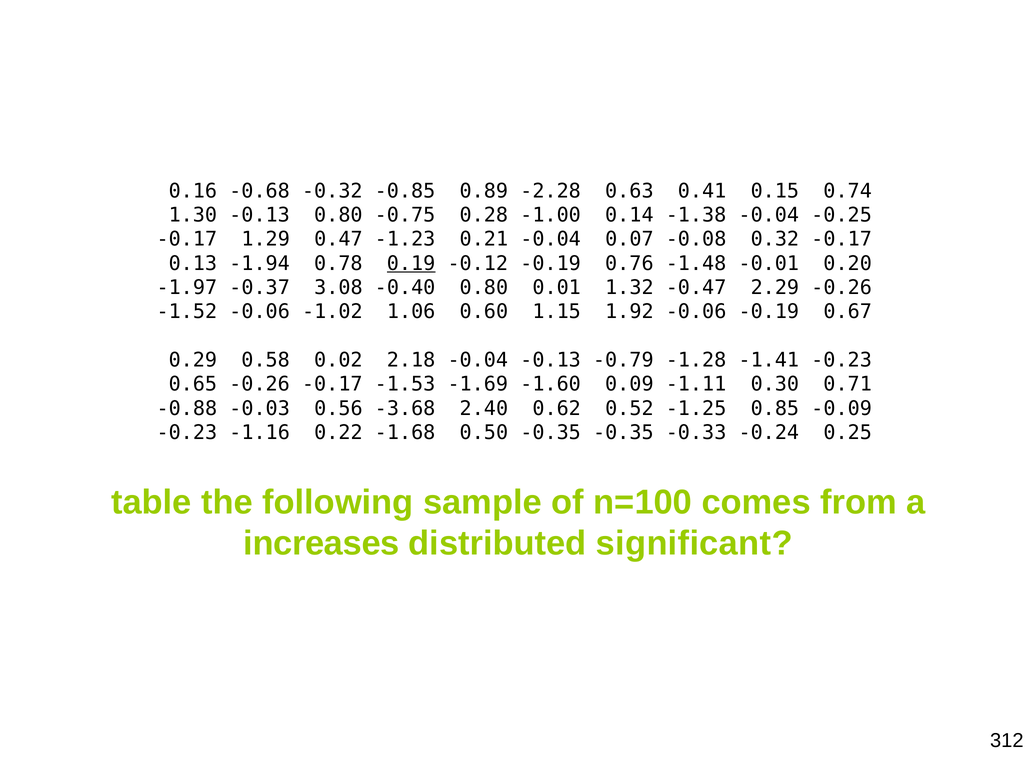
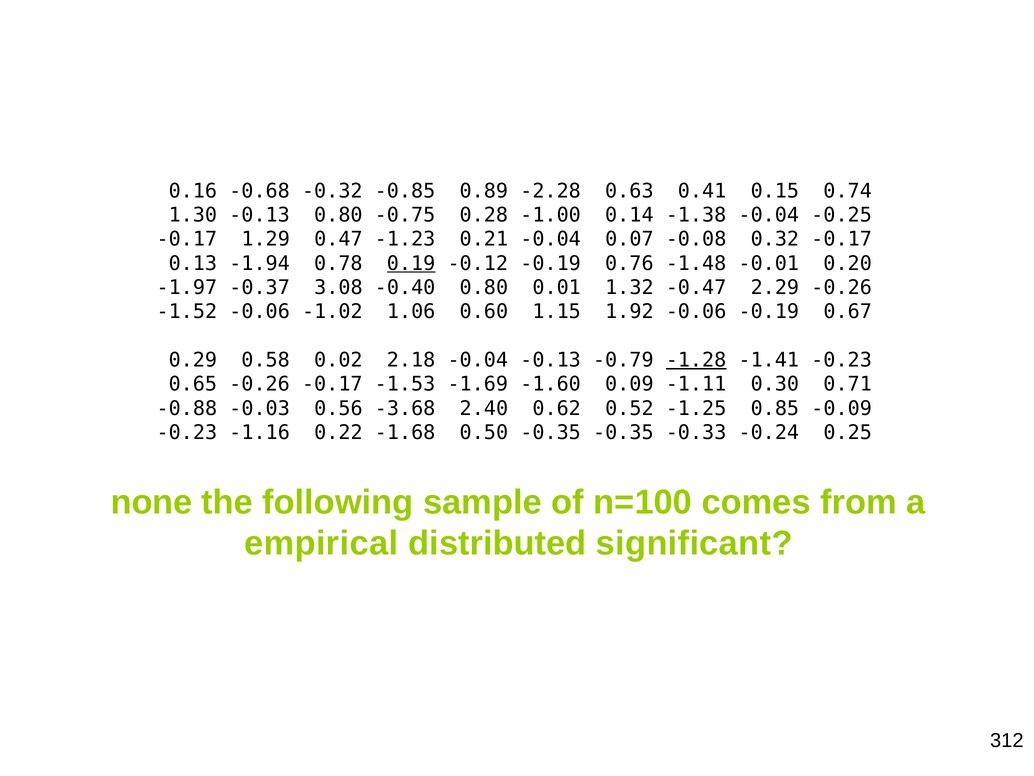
-1.28 underline: none -> present (696, 360)
table: table -> none (152, 502)
increases: increases -> empirical (321, 543)
